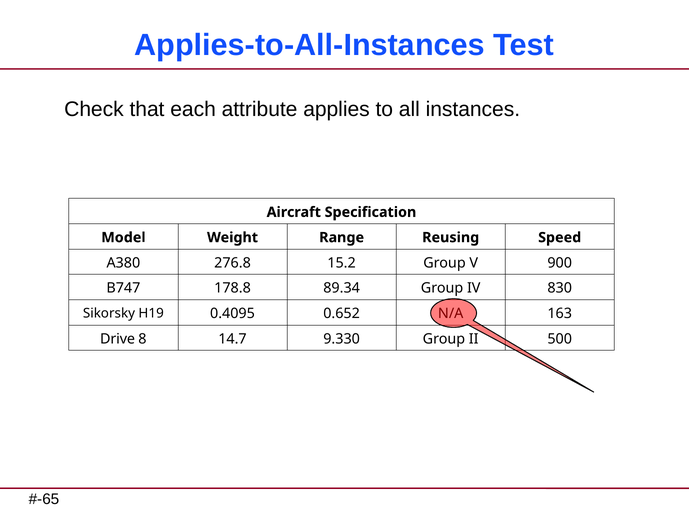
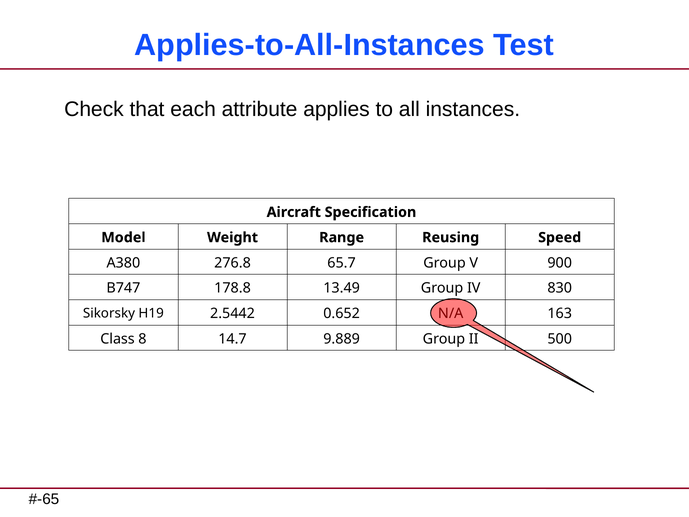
15.2: 15.2 -> 65.7 (342, 263)
89.34: 89.34 -> 13.49 (342, 288)
0.4095: 0.4095 -> 2.5442 (232, 313)
Drive: Drive -> Class (118, 339)
9.330: 9.330 -> 9.889 (342, 339)
